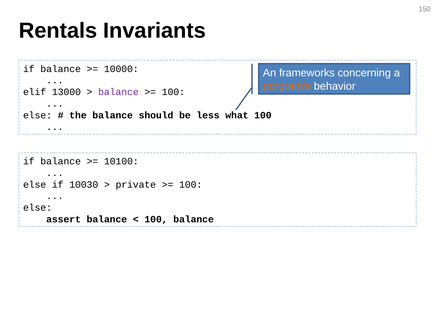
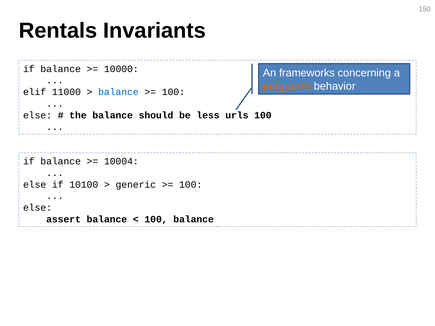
13000: 13000 -> 11000 (66, 92)
balance colour: purple -> blue (118, 92)
what: what -> urls (237, 115)
10100: 10100 -> 10004 (121, 161)
10030: 10030 -> 10100 (84, 185)
private: private -> generic (136, 185)
